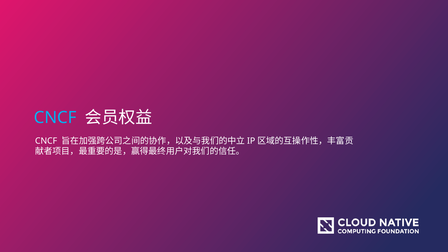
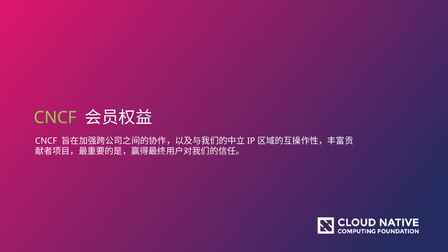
CNCF colour: light blue -> light green (55, 118)
